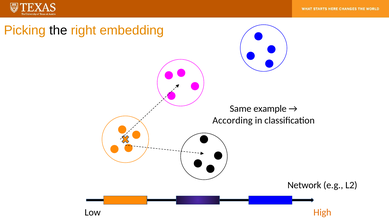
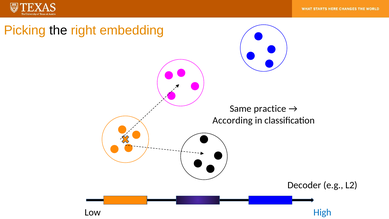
example: example -> practice (270, 109)
Network: Network -> Decoder (304, 185)
High colour: orange -> blue (322, 212)
